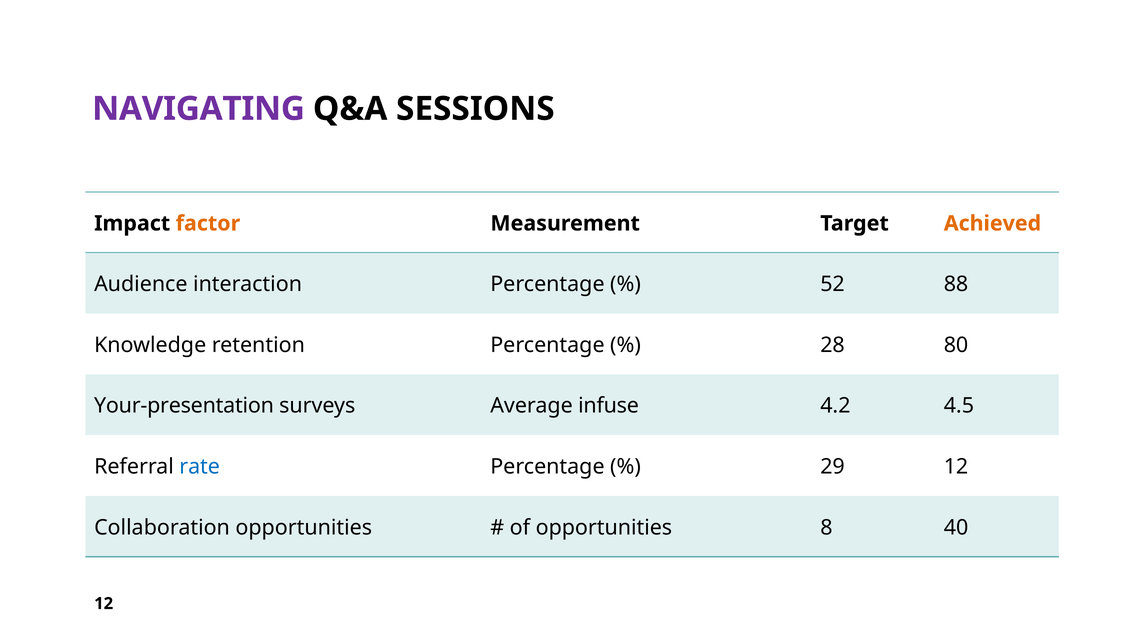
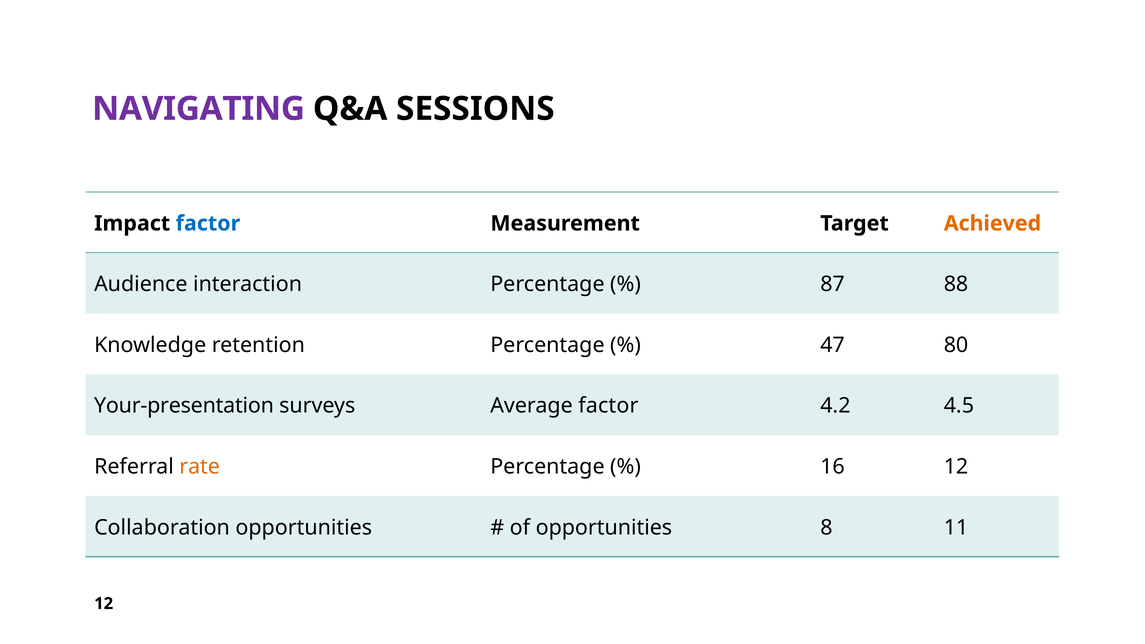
factor colour: orange -> blue (208, 223)
52: 52 -> 87 (833, 284)
28: 28 -> 47 (833, 345)
Average infuse: infuse -> factor (608, 406)
rate colour: blue -> orange (200, 467)
29: 29 -> 16 (833, 467)
40: 40 -> 11 (956, 528)
